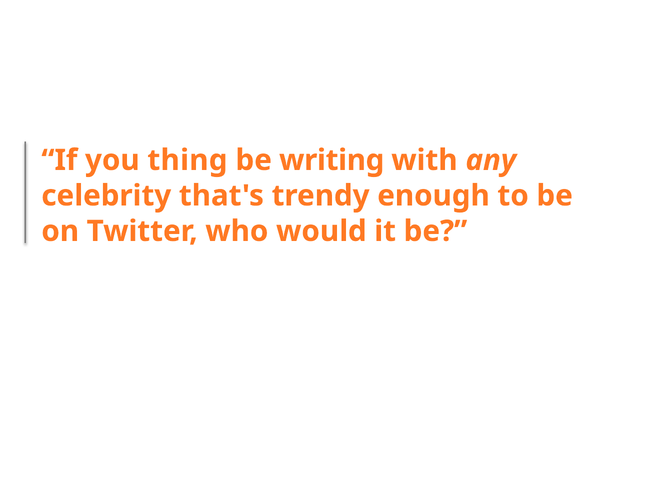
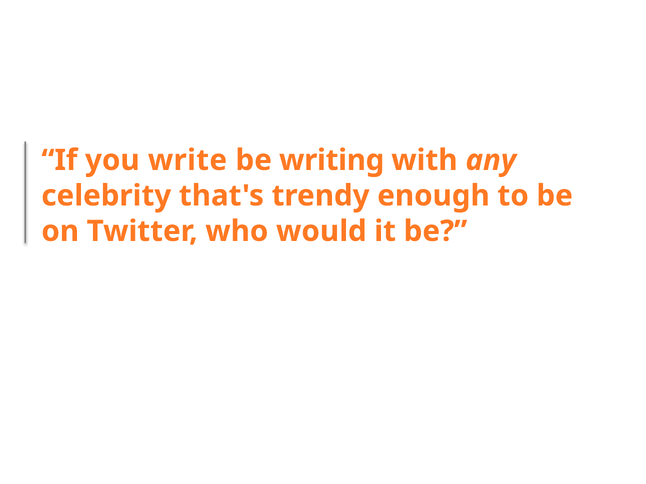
thing: thing -> write (187, 160)
